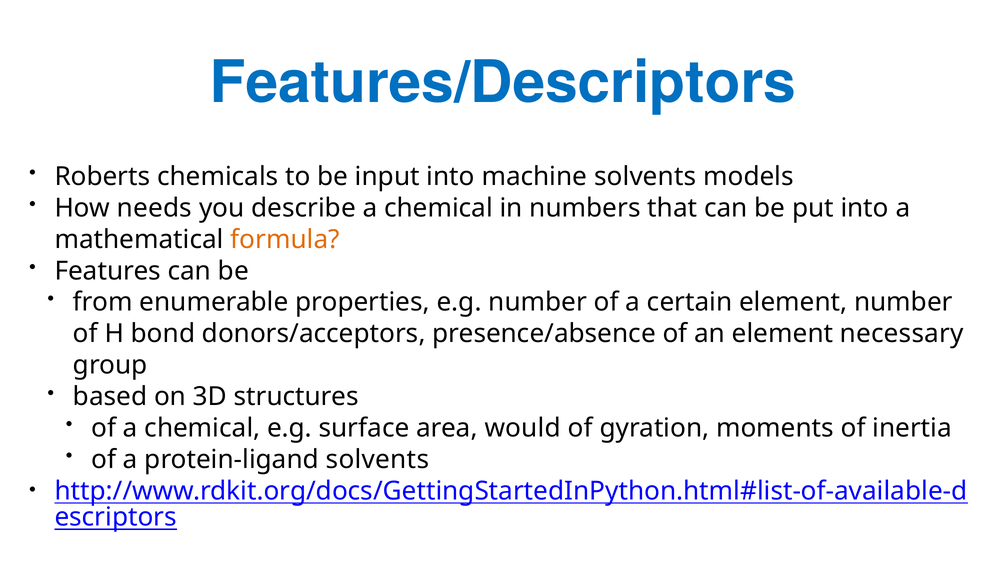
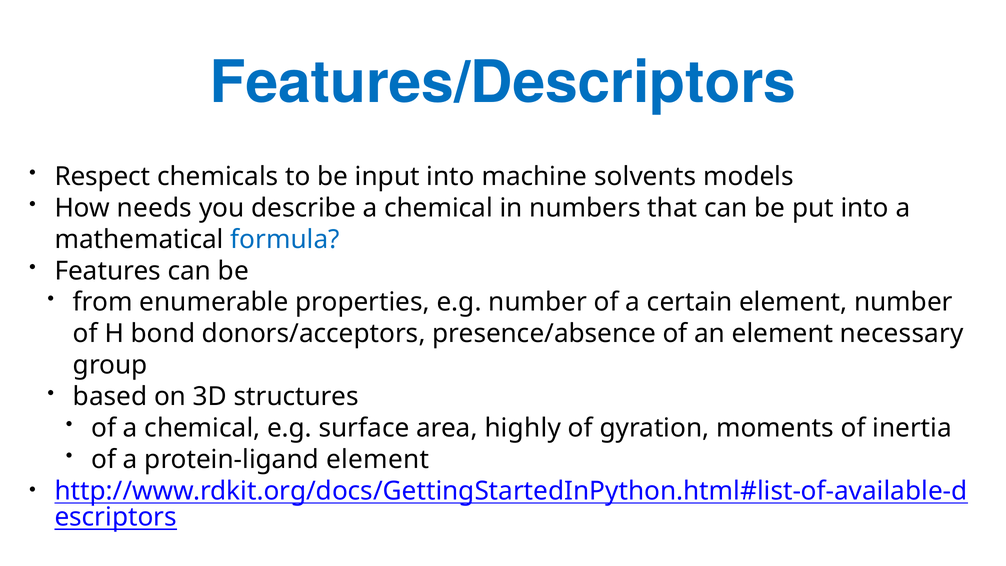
Roberts: Roberts -> Respect (102, 176)
formula colour: orange -> blue (285, 239)
would: would -> highly (523, 428)
protein-ligand solvents: solvents -> element (378, 459)
